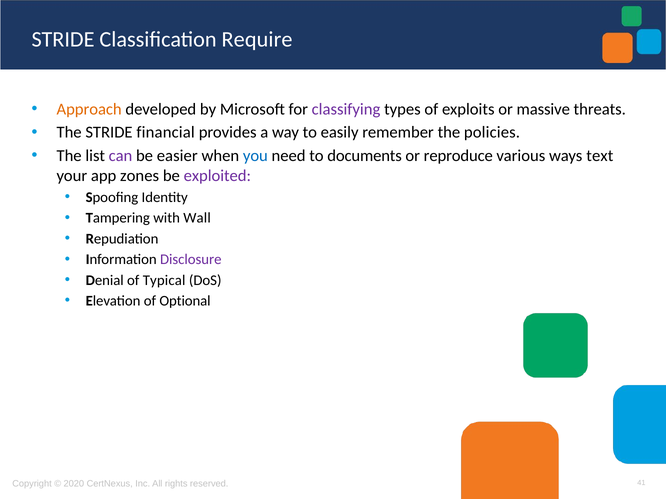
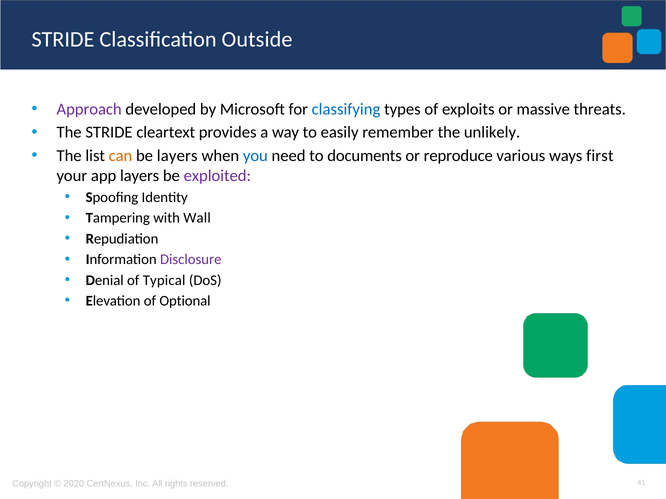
Require: Require -> Outside (257, 40)
Approach colour: orange -> purple (89, 109)
classifying colour: purple -> blue (346, 109)
financial: financial -> cleartext (166, 133)
policies: policies -> unlikely (492, 133)
can colour: purple -> orange (121, 156)
be easier: easier -> layers (177, 156)
text: text -> first (600, 156)
app zones: zones -> layers (140, 176)
